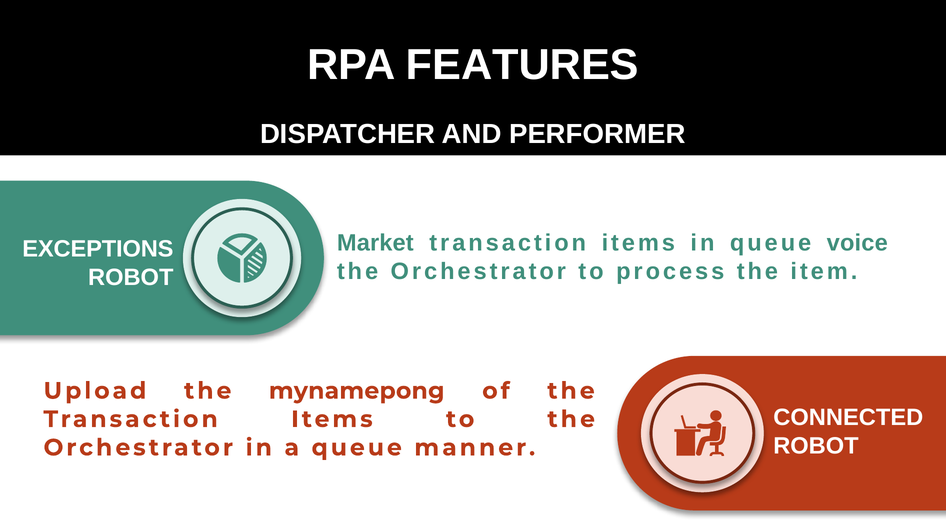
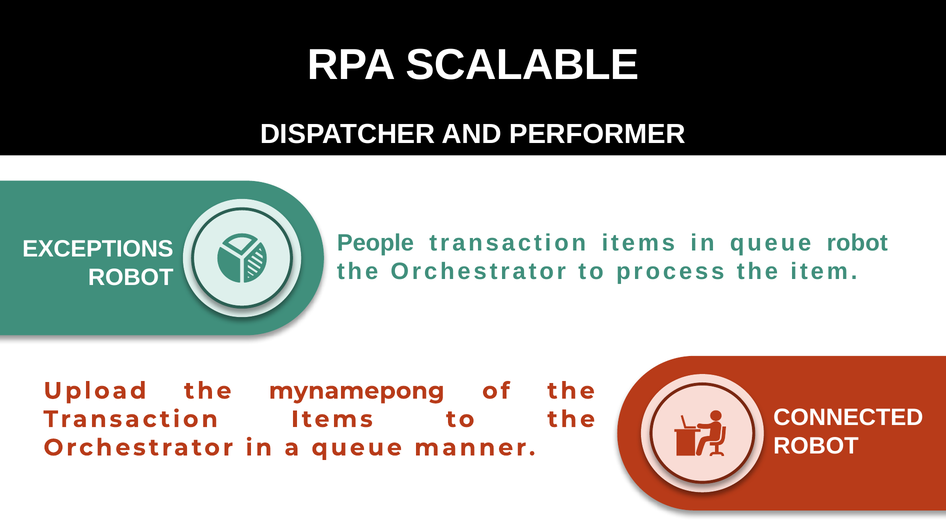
FEATURES: FEATURES -> SCALABLE (522, 65)
Market: Market -> People (375, 243)
queue voice: voice -> robot (857, 243)
